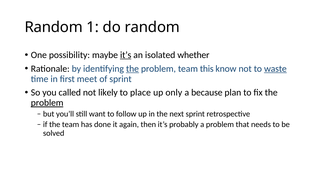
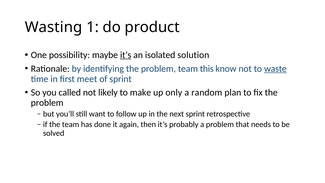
Random: Random -> Wasting (54, 27)
do random: random -> product (152, 27)
whether: whether -> solution (193, 55)
the underline: present -> none (132, 69)
place: place -> make (141, 92)
because: because -> random (207, 92)
problem underline: present -> none (47, 103)
